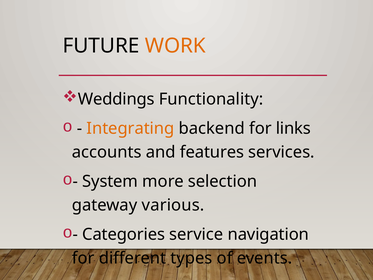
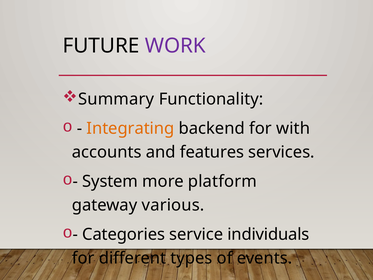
WORK colour: orange -> purple (175, 46)
Weddings: Weddings -> Summary (116, 99)
links: links -> with (293, 128)
selection: selection -> platform (222, 181)
navigation: navigation -> individuals (268, 234)
